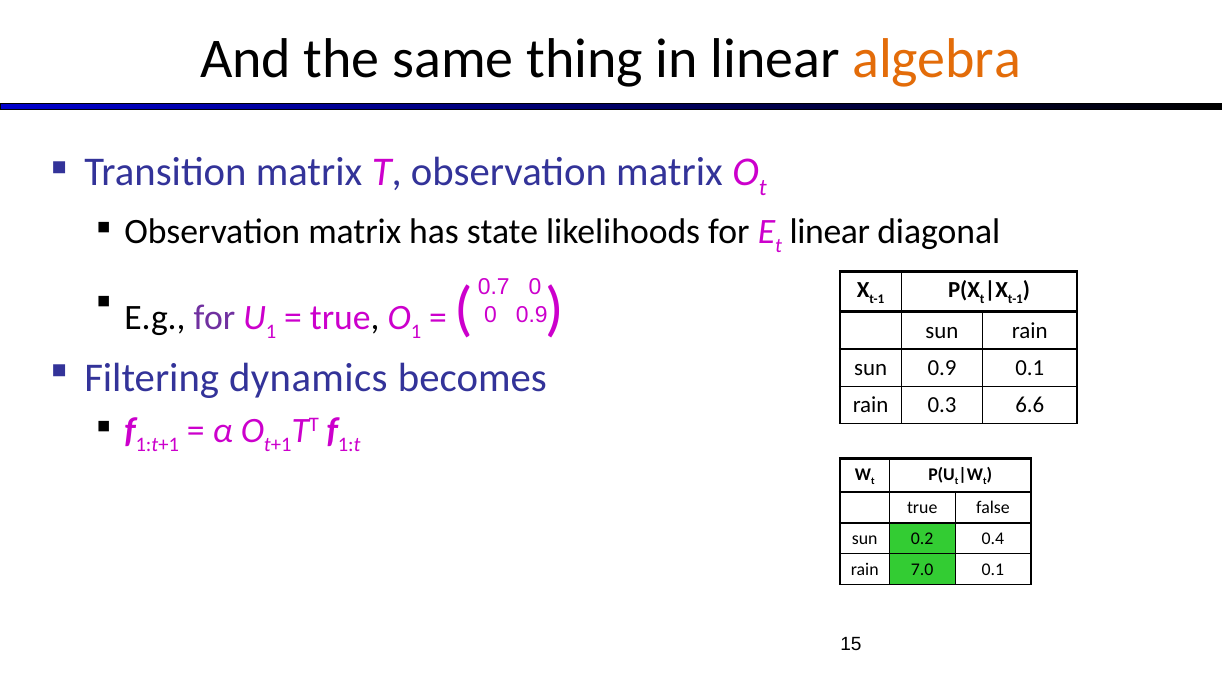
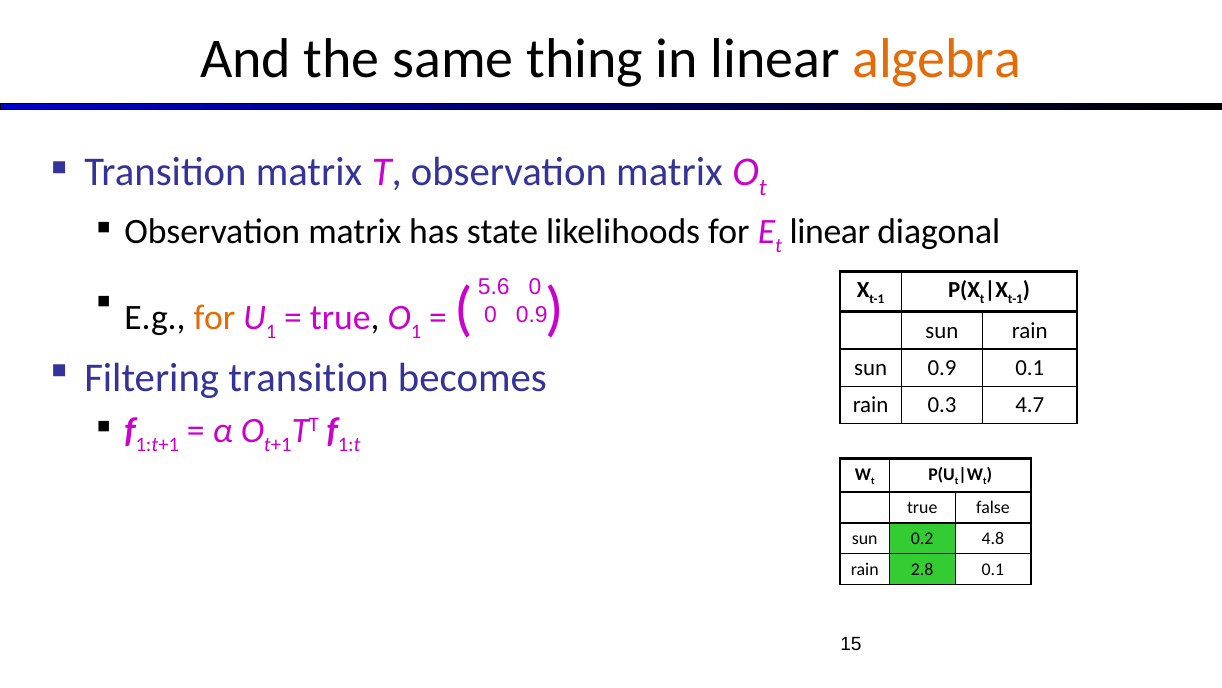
0.7: 0.7 -> 5.6 (494, 287)
for colour: purple -> orange (214, 318)
Filtering dynamics: dynamics -> transition (309, 378)
6.6: 6.6 -> 4.7 (1030, 405)
0.4: 0.4 -> 4.8 (993, 538)
7.0: 7.0 -> 2.8 (922, 569)
